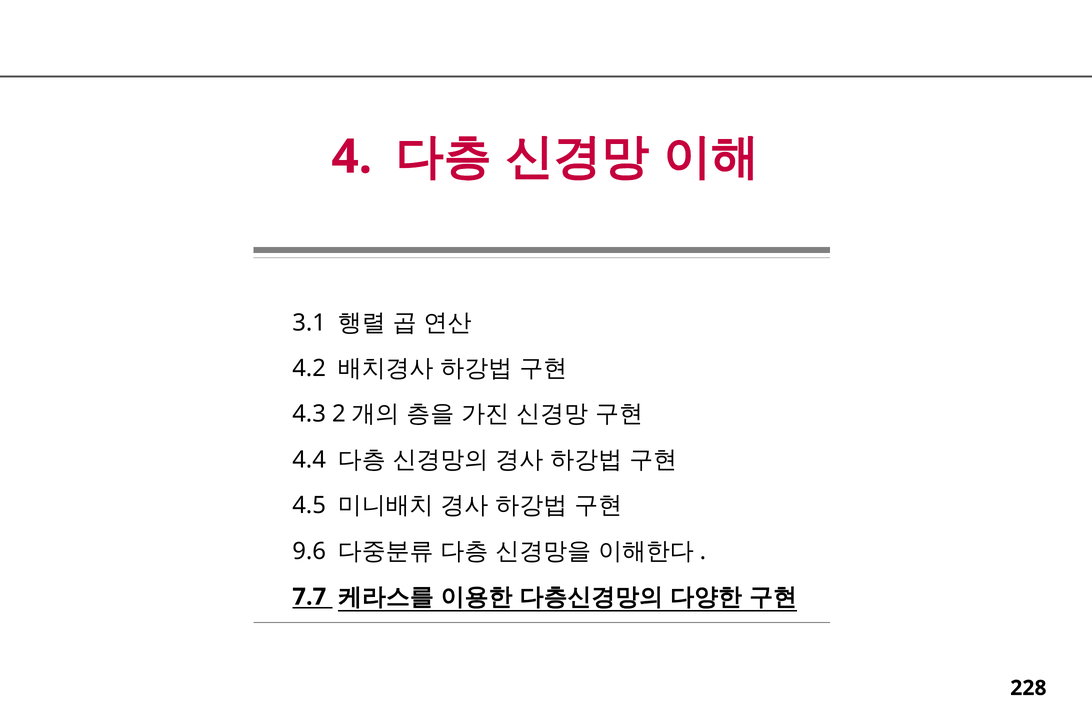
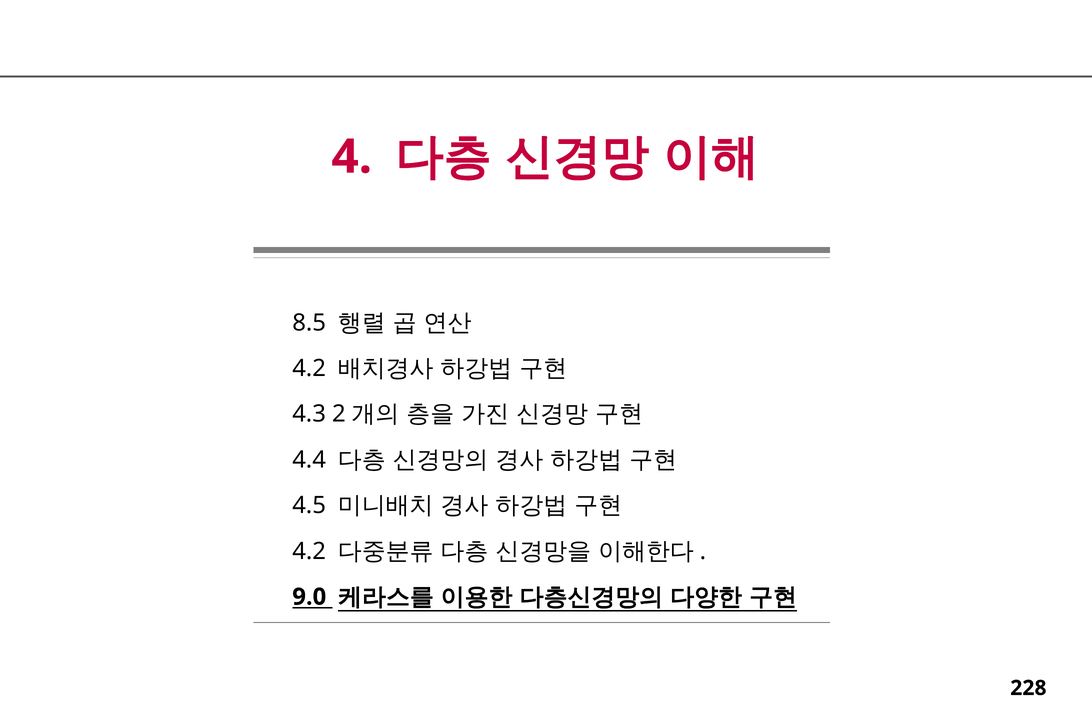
3.1: 3.1 -> 8.5 (309, 323)
9.6: 9.6 -> 4.2 (309, 551)
7.7: 7.7 -> 9.0 (309, 597)
